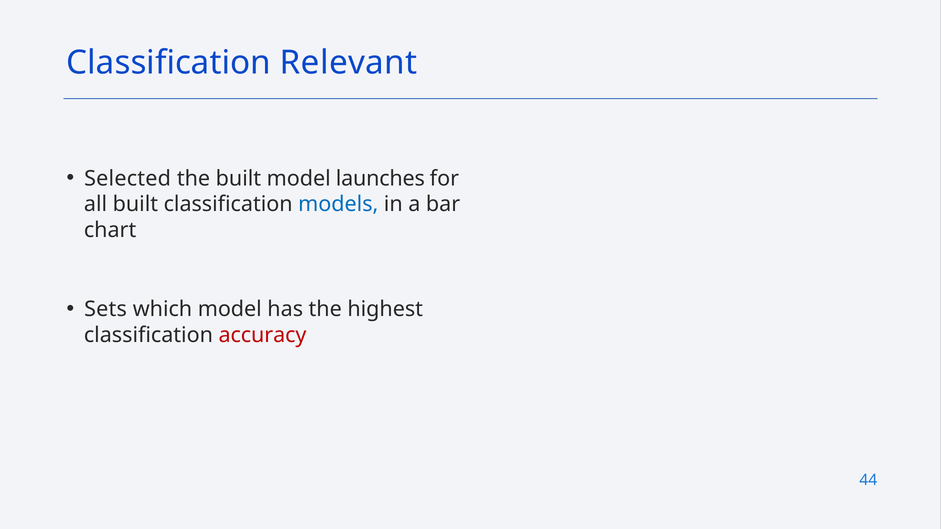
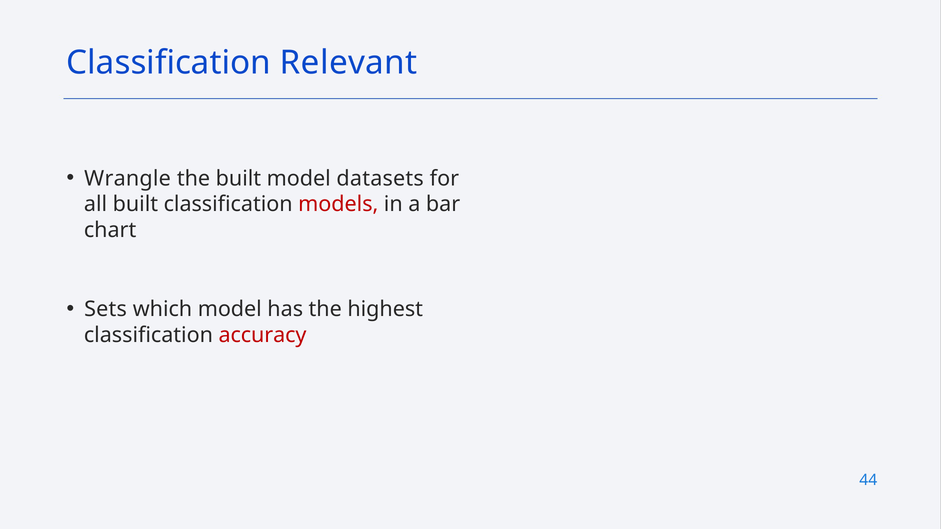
Selected: Selected -> Wrangle (128, 179)
launches: launches -> datasets (380, 179)
models colour: blue -> red (338, 204)
